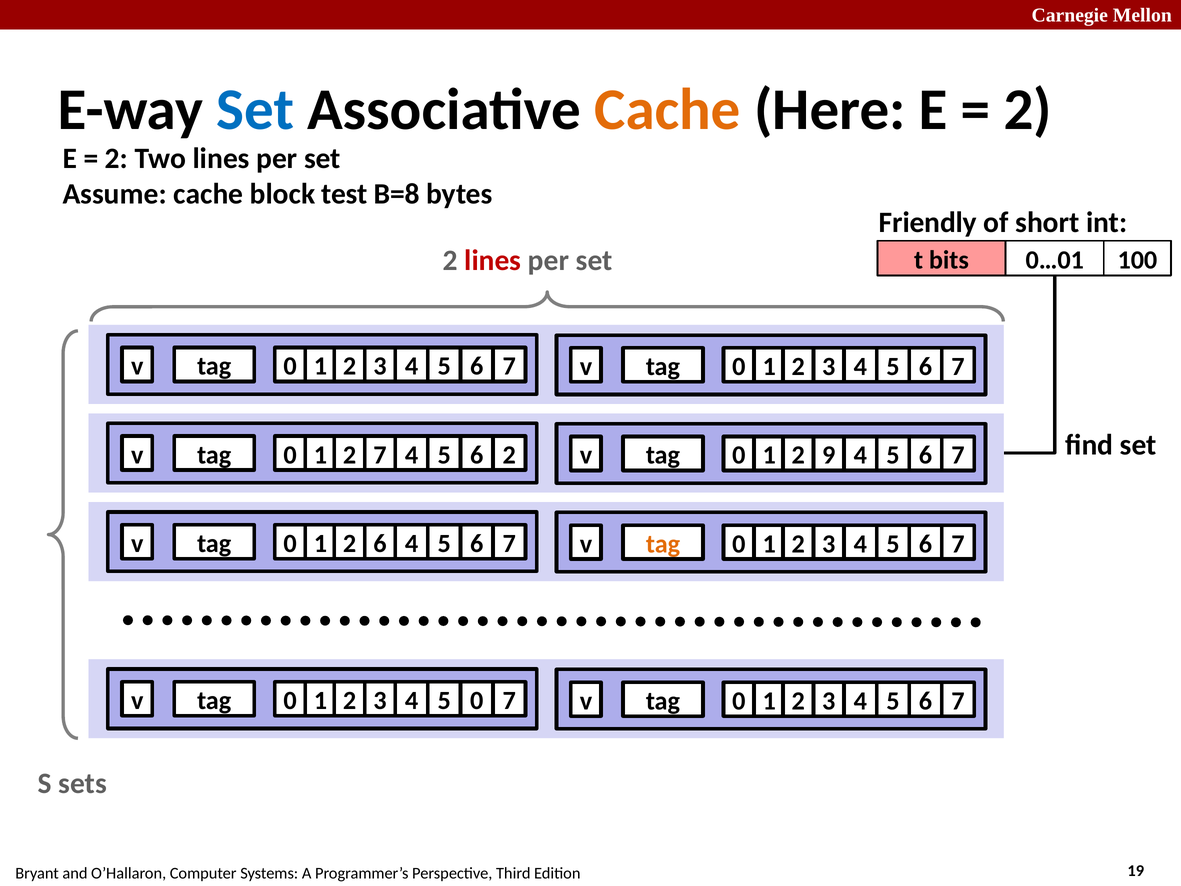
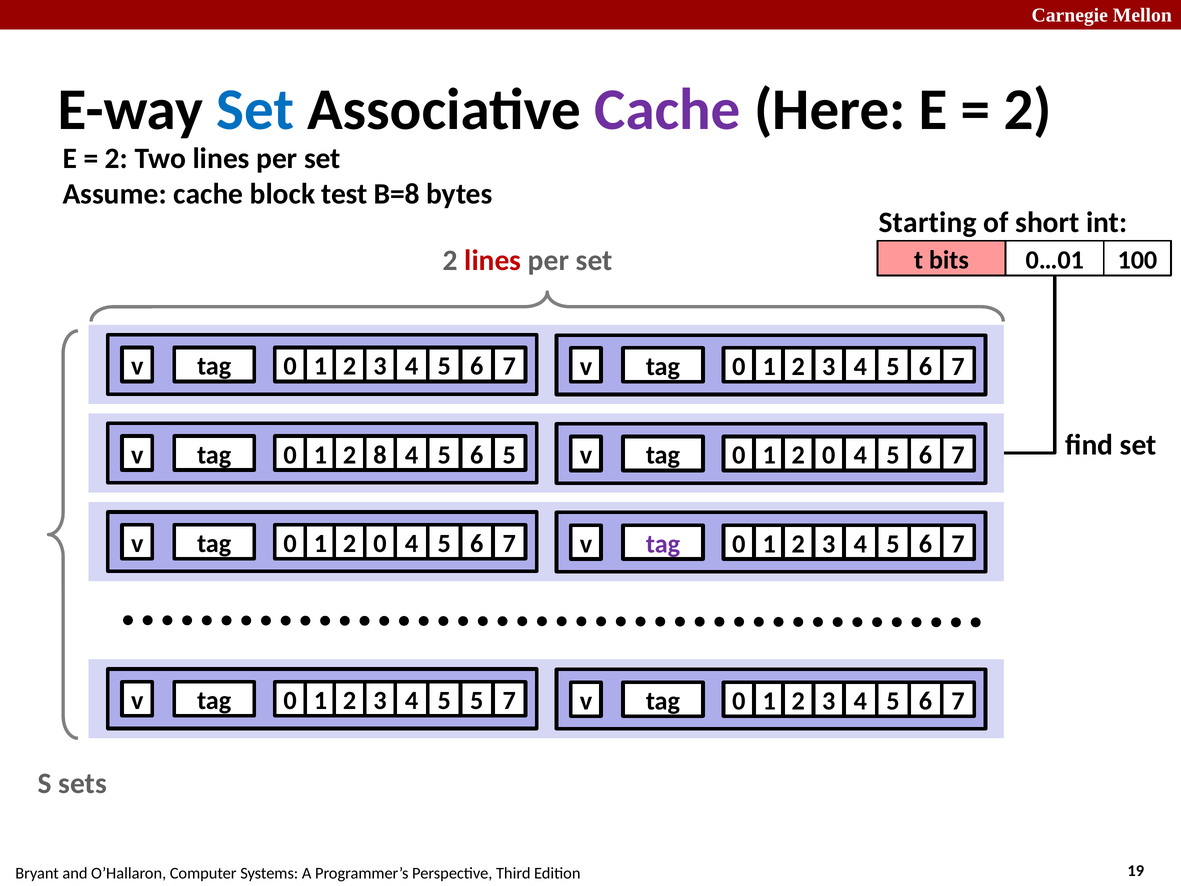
Cache colour: orange -> purple (668, 110)
Friendly: Friendly -> Starting (928, 222)
v 7: 7 -> 8 (380, 455)
2 2: 2 -> 5 (509, 455)
9: 9 -> 0 (829, 455)
6: 6 -> 0 (380, 543)
tag colour: orange -> purple (663, 544)
3 0: 0 -> 5 (477, 700)
